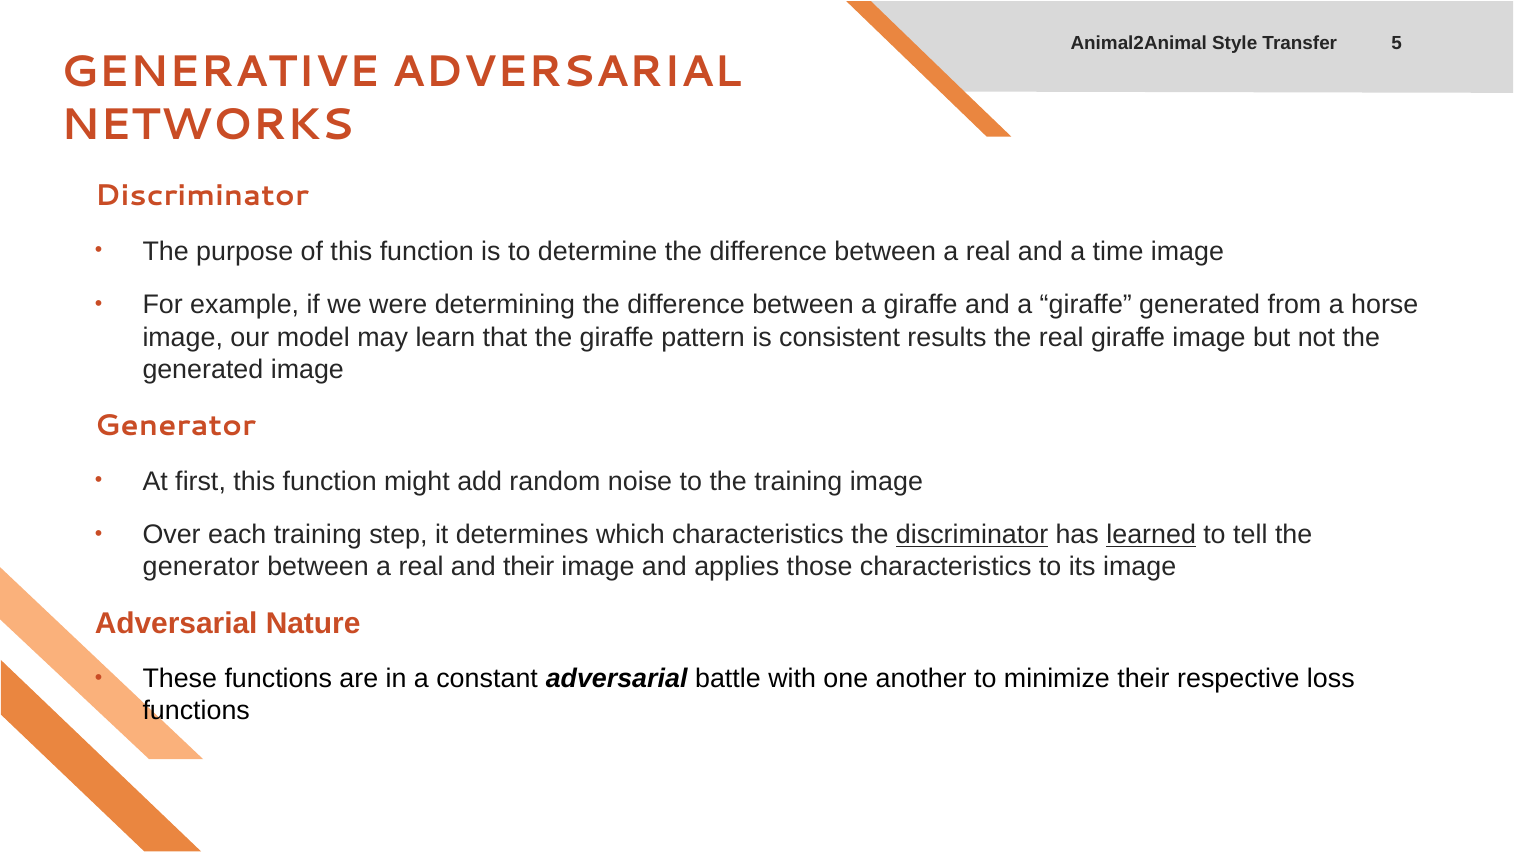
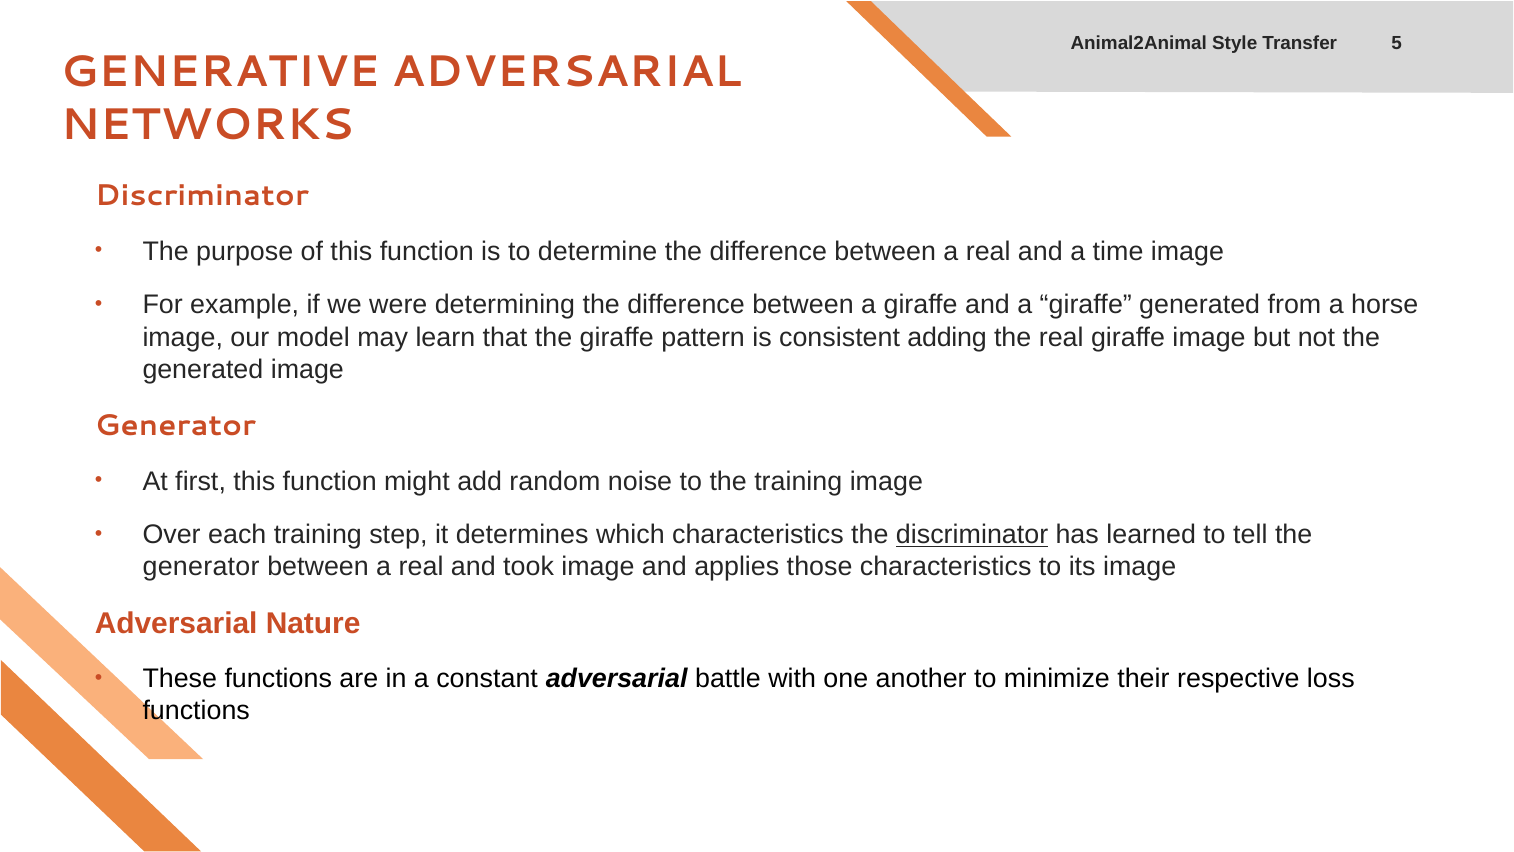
results: results -> adding (947, 337)
learned underline: present -> none (1151, 535)
and their: their -> took (529, 567)
